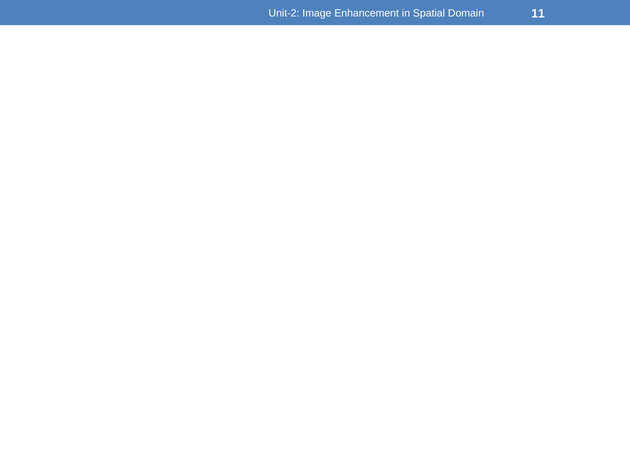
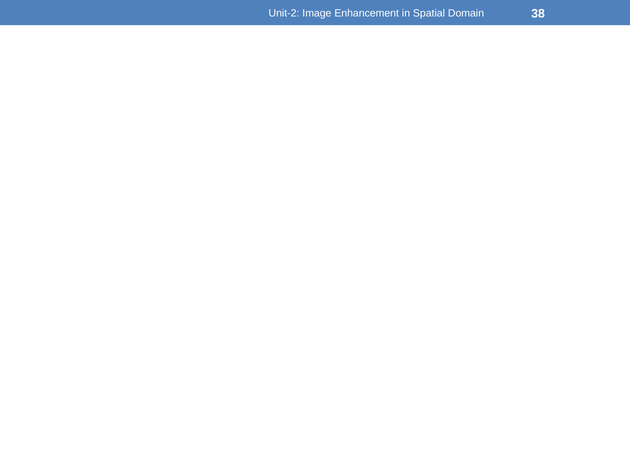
11: 11 -> 38 (538, 13)
